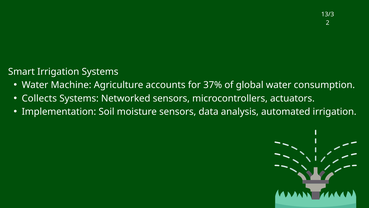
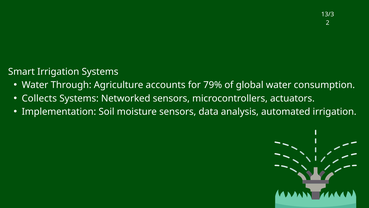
Machine: Machine -> Through (71, 85)
37%: 37% -> 79% (213, 85)
